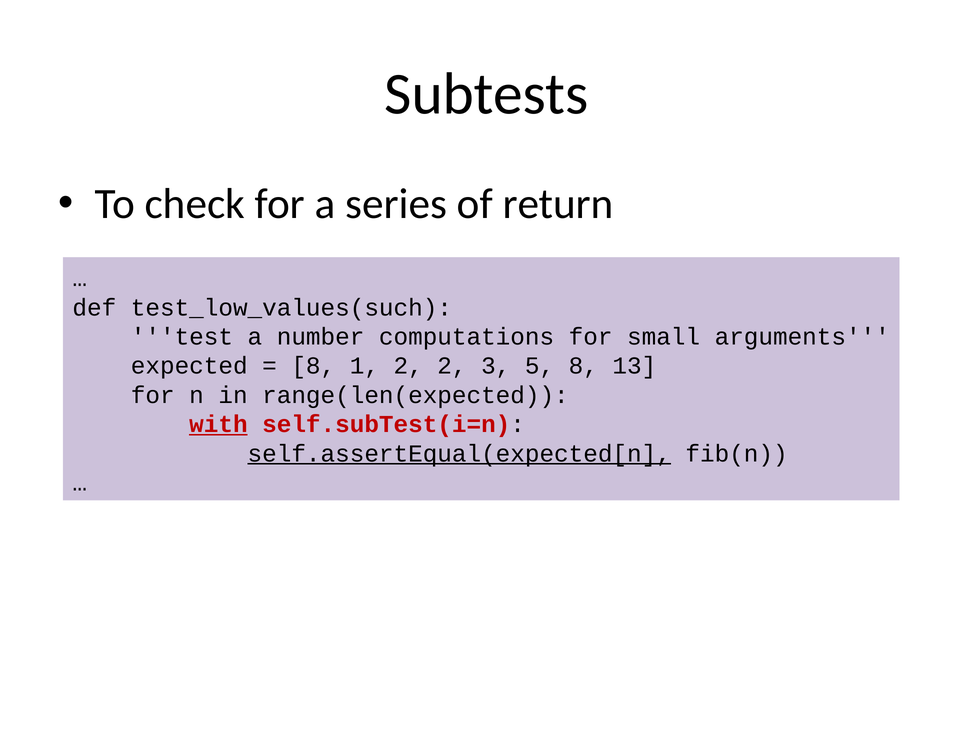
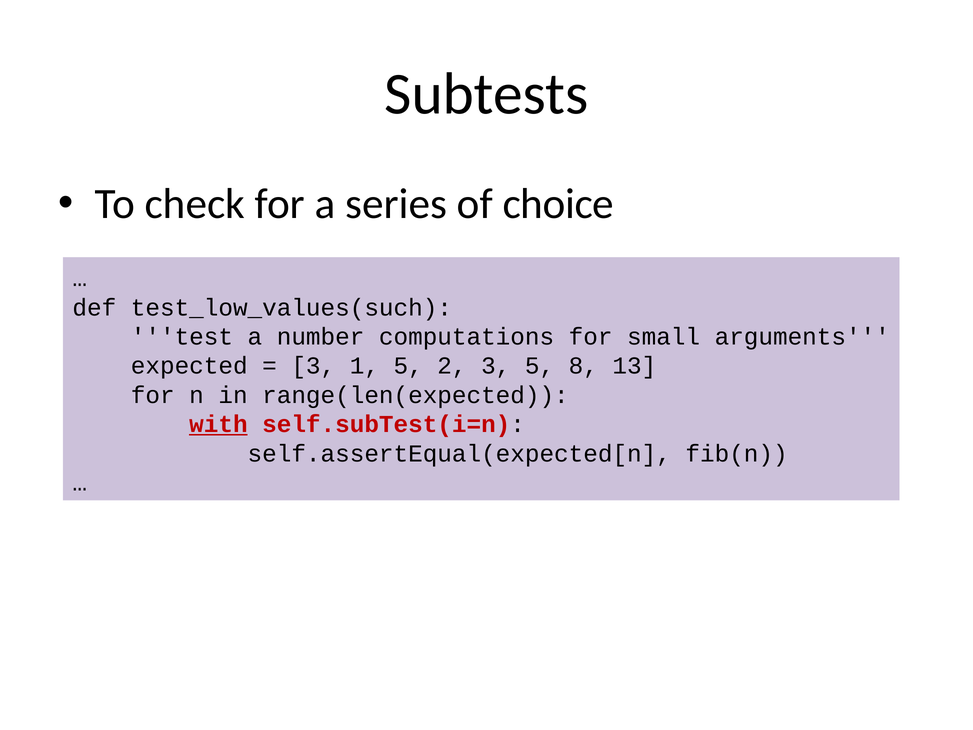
return: return -> choice (558, 204)
8: 8 -> 3 (313, 366)
1 2: 2 -> 5 (408, 366)
self.assertEqual(expected[n underline: present -> none (459, 453)
